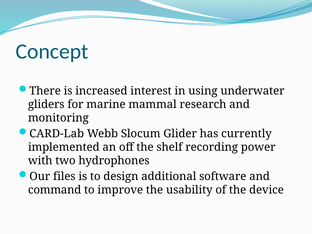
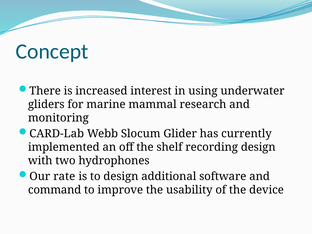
recording power: power -> design (258, 147)
files: files -> rate (64, 176)
